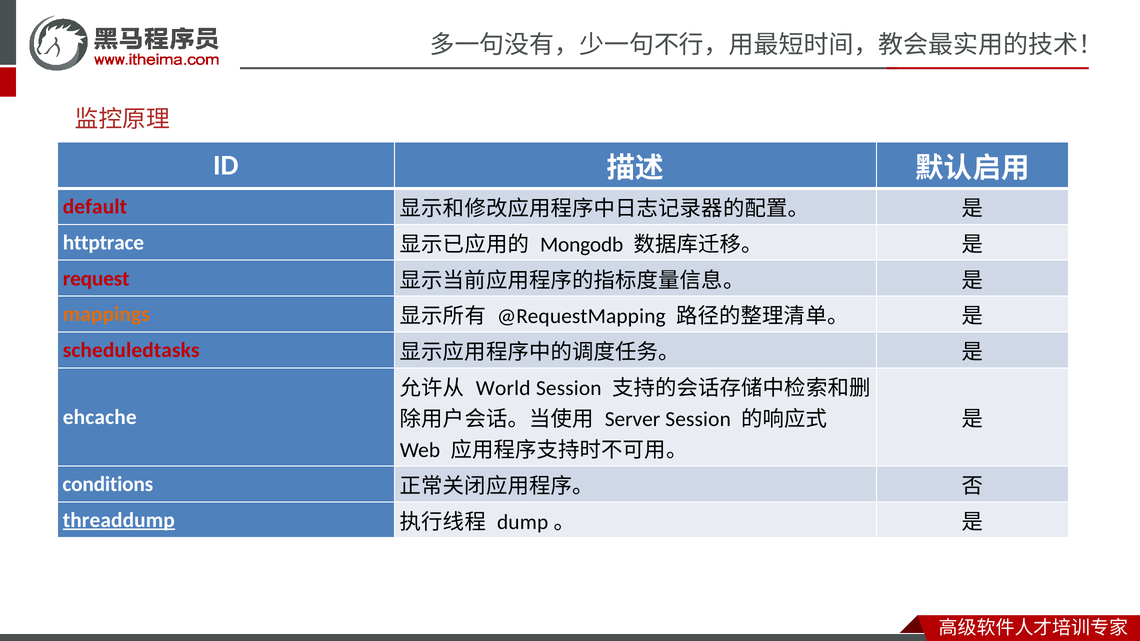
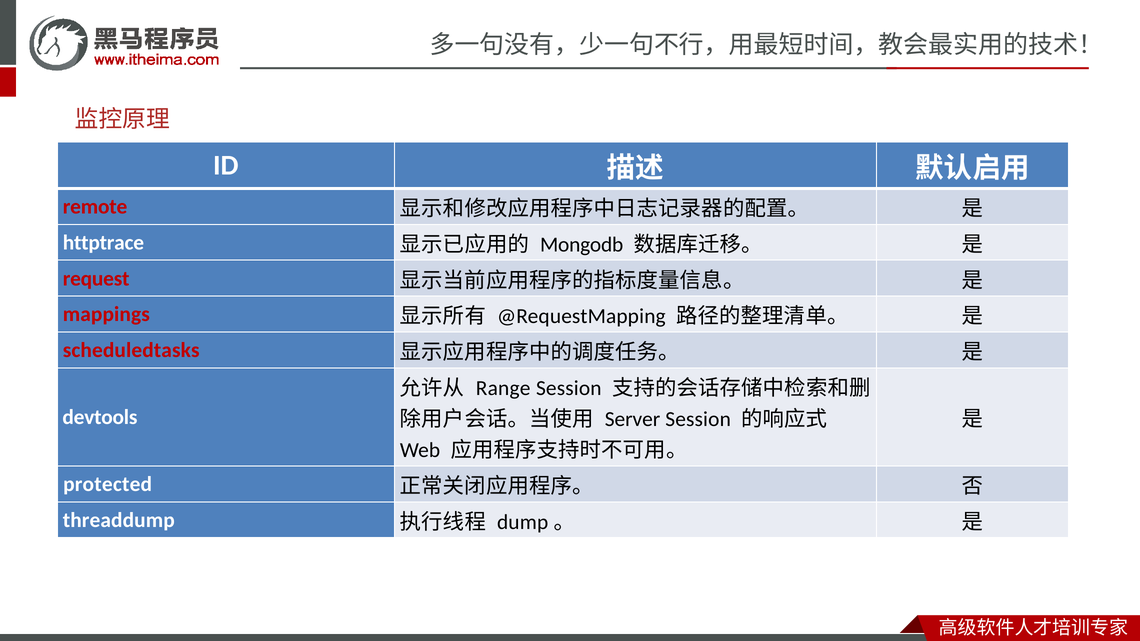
default: default -> remote (95, 207)
mappings colour: orange -> red (106, 315)
World: World -> Range (503, 388)
ehcache: ehcache -> devtools (100, 417)
conditions: conditions -> protected (108, 484)
threaddump underline: present -> none (119, 520)
